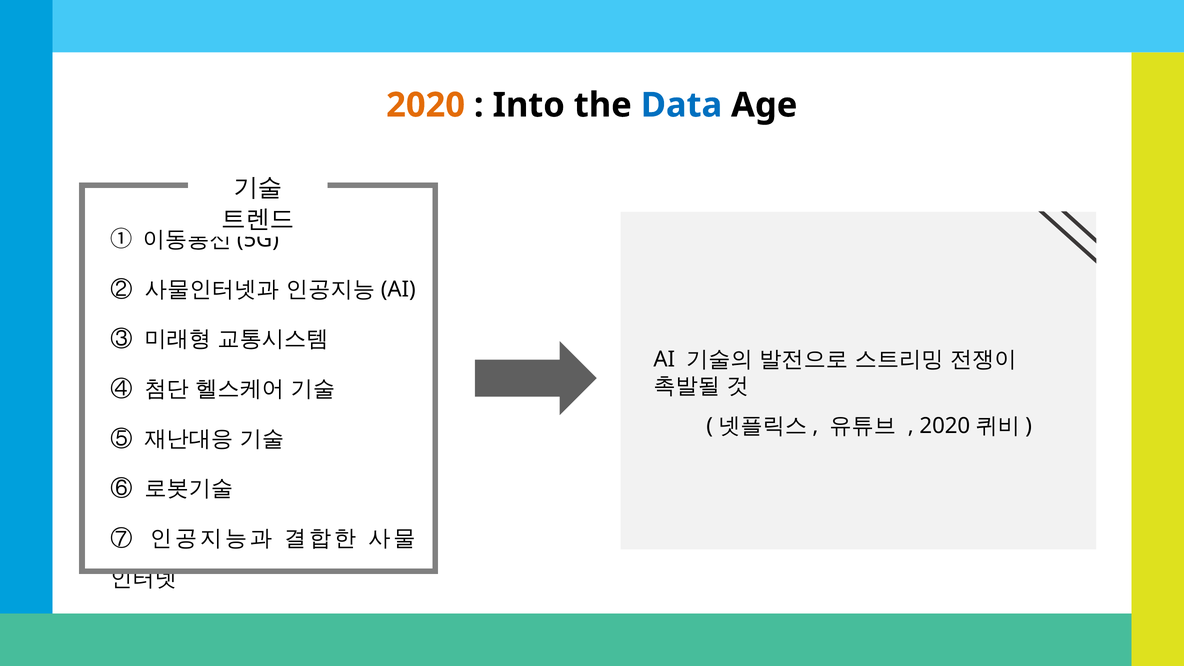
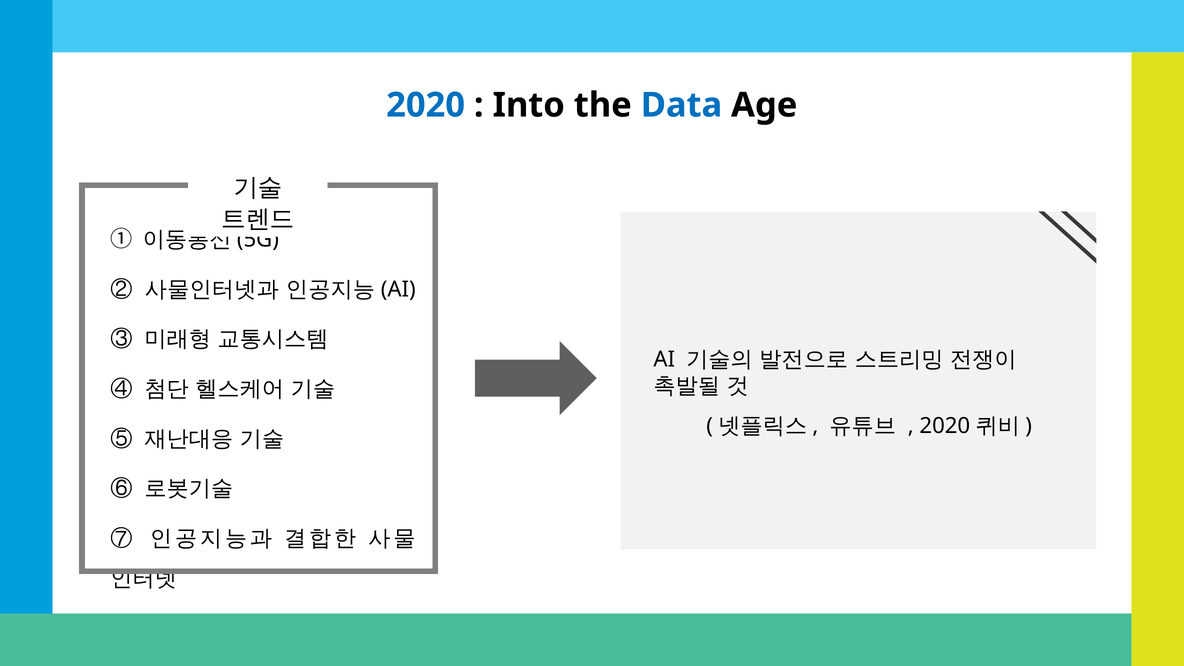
2020 colour: orange -> blue (426, 105)
